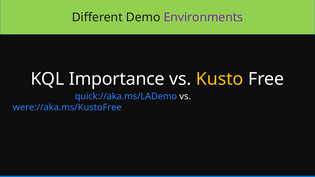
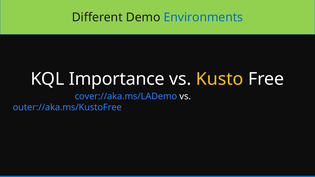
Environments colour: purple -> blue (203, 17)
quick://aka.ms/LADemo: quick://aka.ms/LADemo -> cover://aka.ms/LADemo (126, 96)
were://aka.ms/KustoFree: were://aka.ms/KustoFree -> outer://aka.ms/KustoFree (67, 107)
